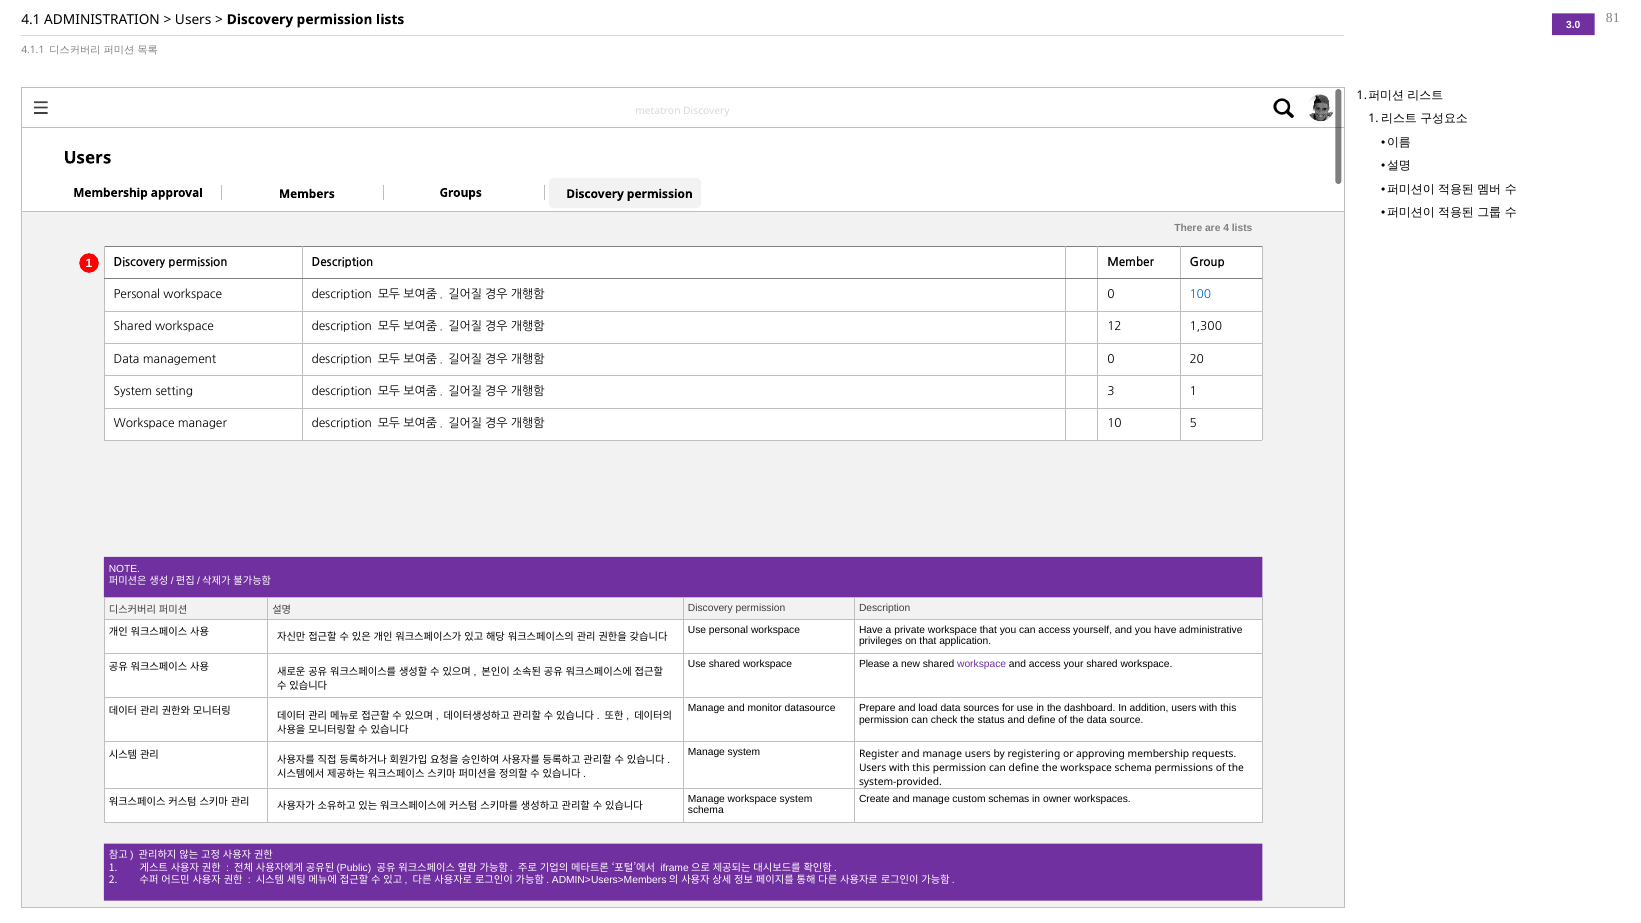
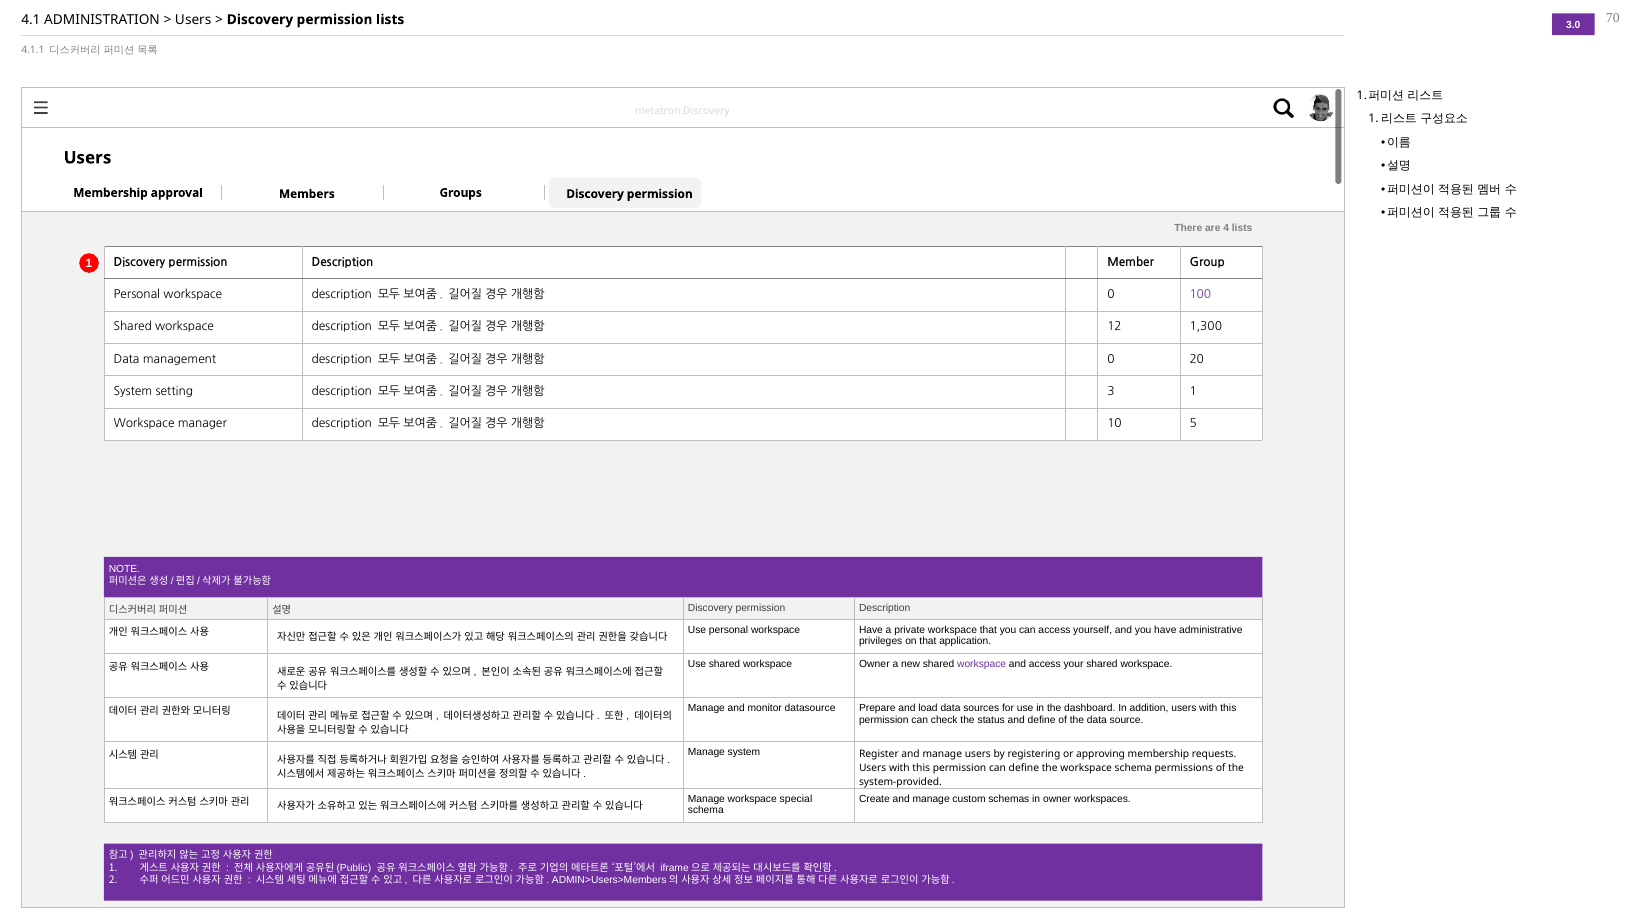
81: 81 -> 70 (1613, 18)
100 colour: blue -> purple (1200, 295)
workspace Please: Please -> Owner (874, 664)
workspace system: system -> special (796, 799)
